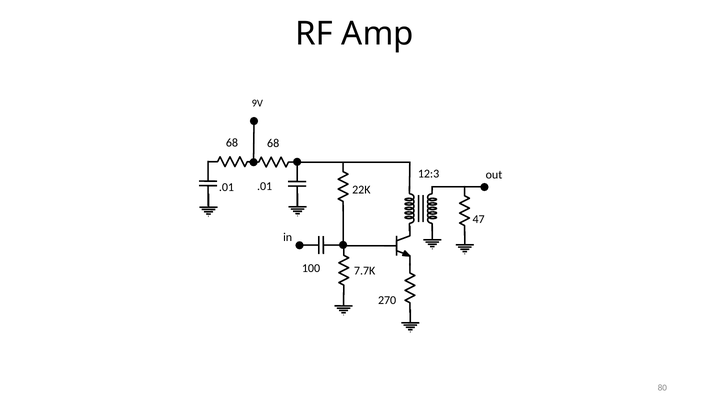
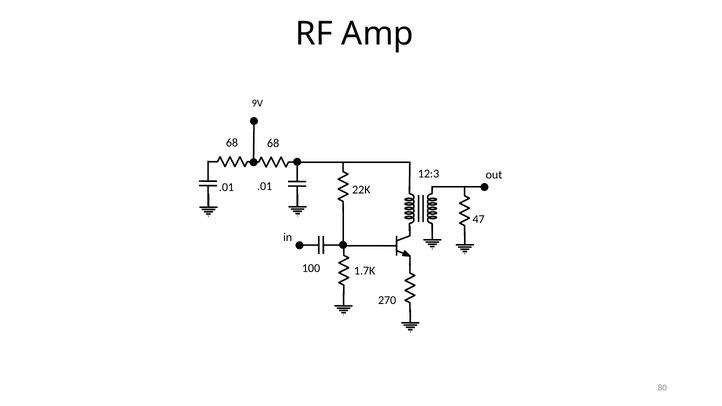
7.7K: 7.7K -> 1.7K (365, 271)
